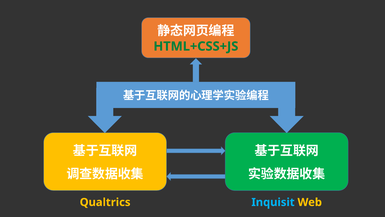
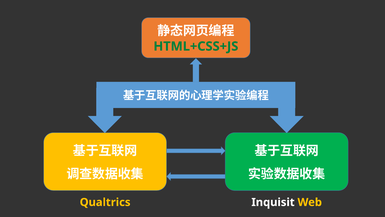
Inquisit colour: light blue -> white (273, 202)
